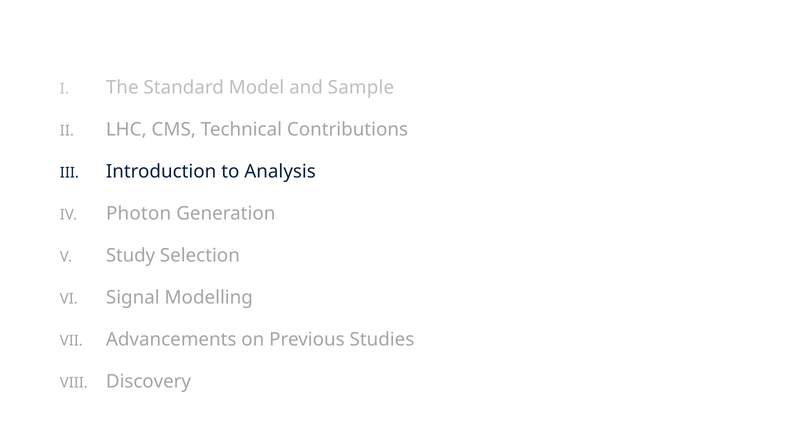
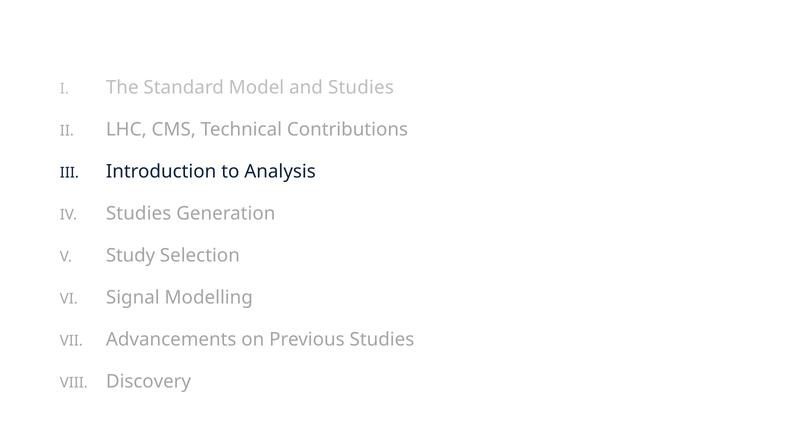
and Sample: Sample -> Studies (361, 88)
Photon: Photon -> Studies (139, 214)
